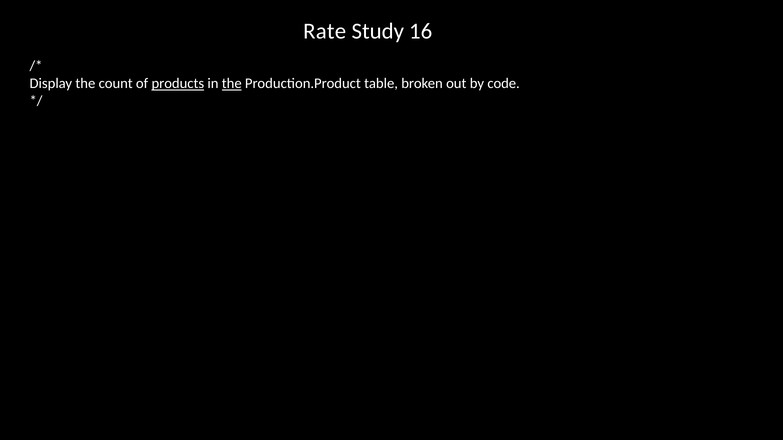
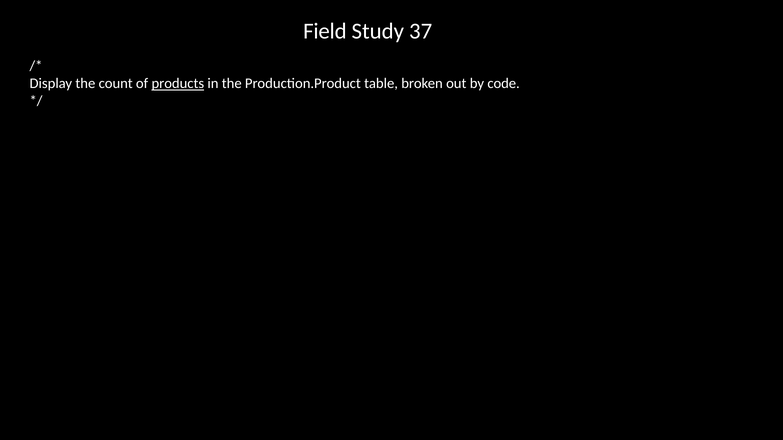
Rate: Rate -> Field (325, 31)
16: 16 -> 37 (421, 31)
the underline: present -> none (232, 84)
